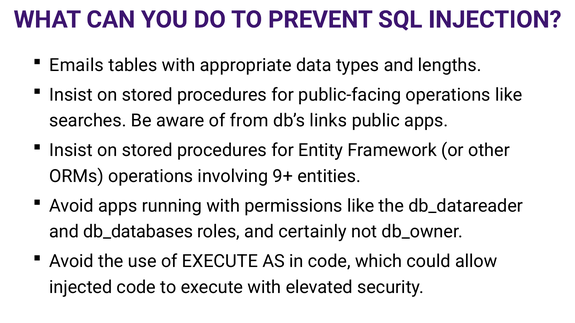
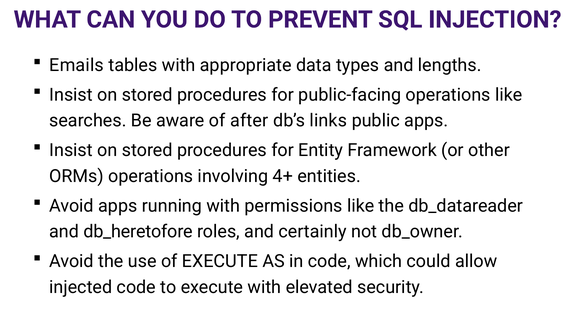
from: from -> after (249, 121)
9+: 9+ -> 4+ (283, 176)
db_databases: db_databases -> db_heretofore (138, 232)
